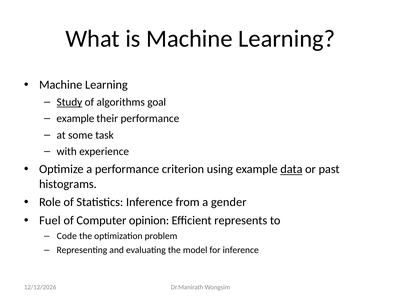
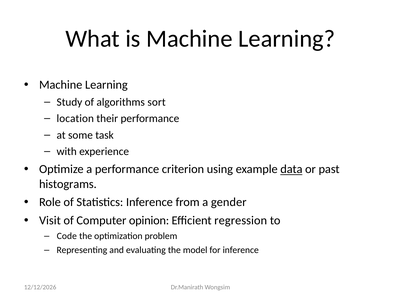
Study underline: present -> none (69, 102)
goal: goal -> sort (157, 102)
example: example -> location (75, 118)
Fuel: Fuel -> Visit (50, 220)
represents: represents -> regression (241, 220)
